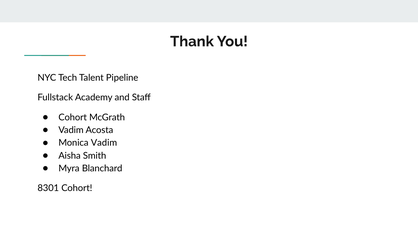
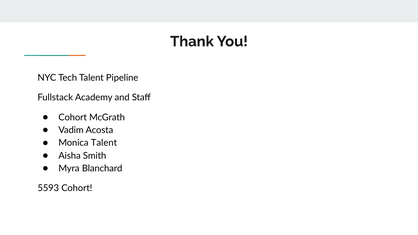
Monica Vadim: Vadim -> Talent (104, 143)
8301: 8301 -> 5593 (48, 188)
